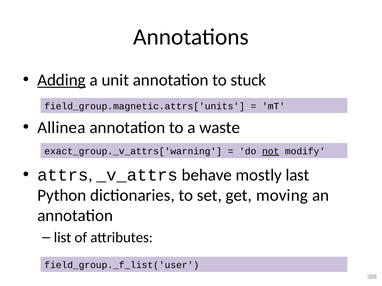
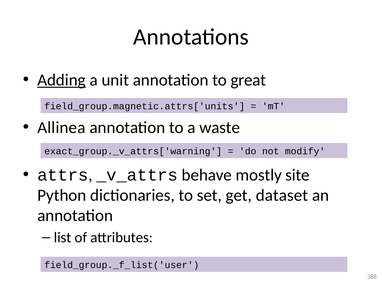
stuck: stuck -> great (248, 80)
not underline: present -> none (271, 152)
last: last -> site (297, 175)
moving: moving -> dataset (282, 196)
